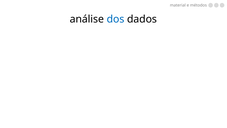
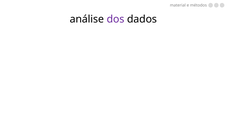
dos colour: blue -> purple (116, 19)
